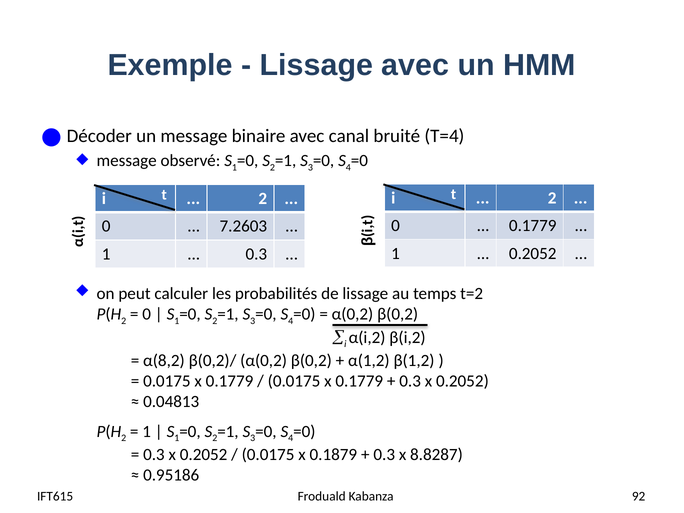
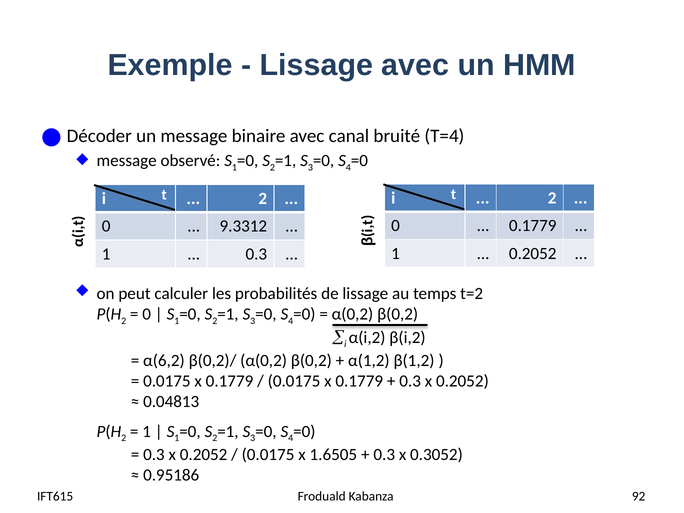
7.2603: 7.2603 -> 9.3312 (243, 226)
α(8,2: α(8,2 -> α(6,2 (164, 361)
0.1879: 0.1879 -> 1.6505 (333, 455)
8.8287: 8.8287 -> 0.3052 (436, 455)
